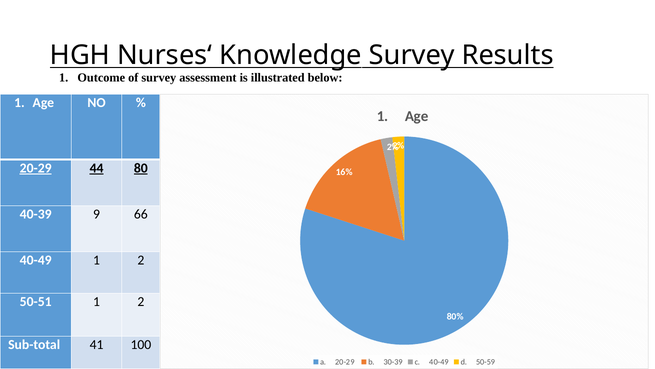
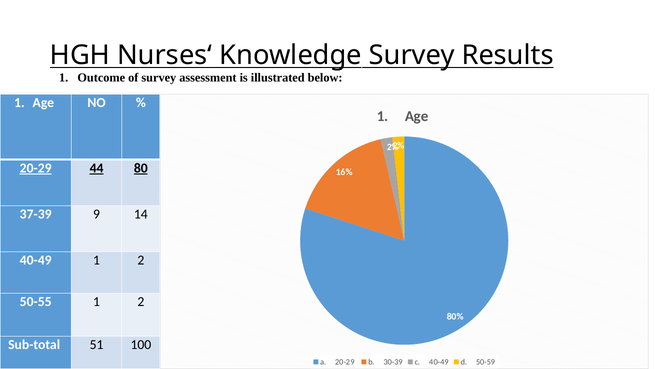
40-39: 40-39 -> 37-39 (36, 214)
66: 66 -> 14 (141, 214)
50-51: 50-51 -> 50-55 (36, 301)
41: 41 -> 51 (97, 344)
